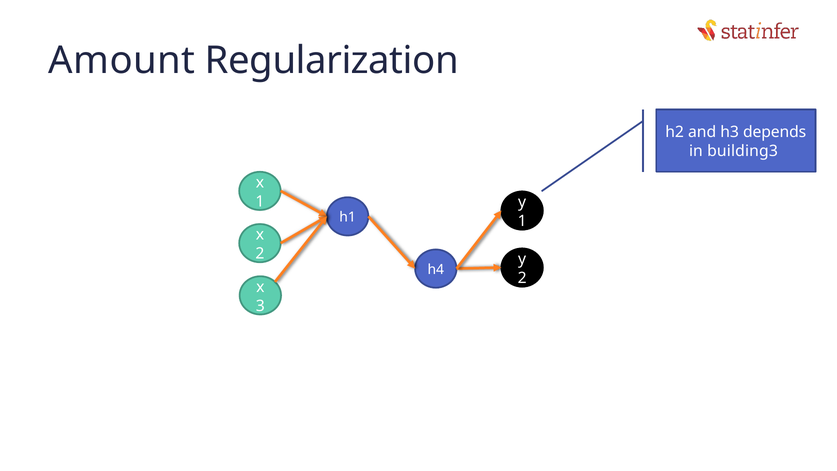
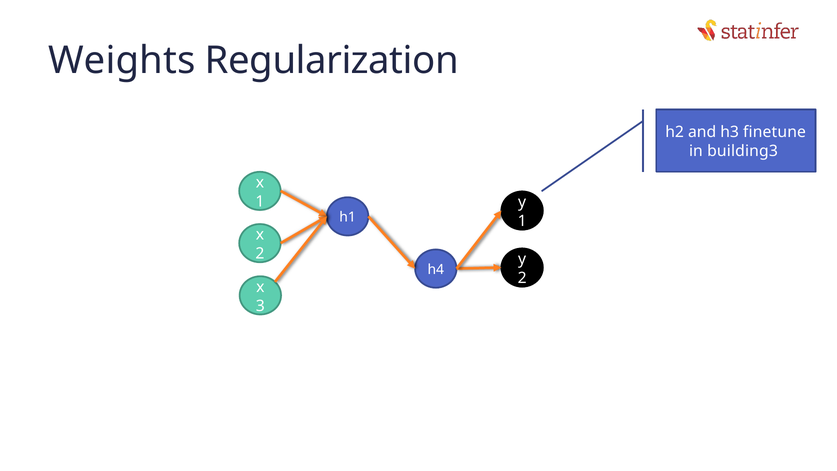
Amount: Amount -> Weights (122, 61)
depends: depends -> finetune (774, 132)
